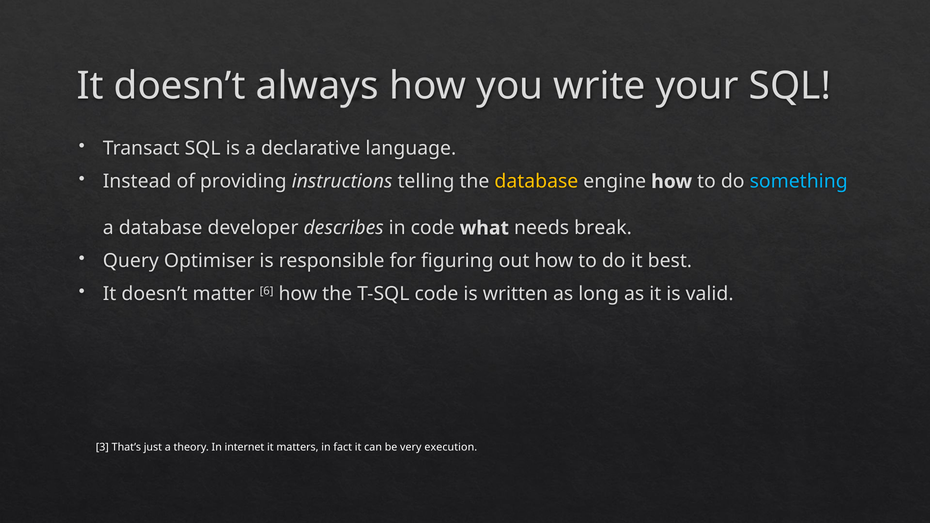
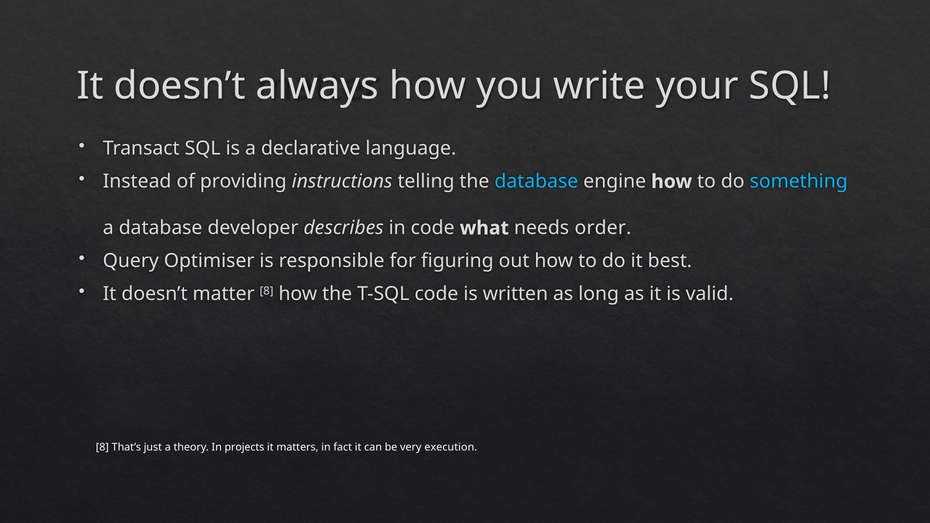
database colour: yellow -> light blue (536, 182)
break: break -> order (603, 228)
matter 6: 6 -> 8 (267, 291)
3: 3 -> 8 (102, 447)
internet: internet -> projects (244, 447)
